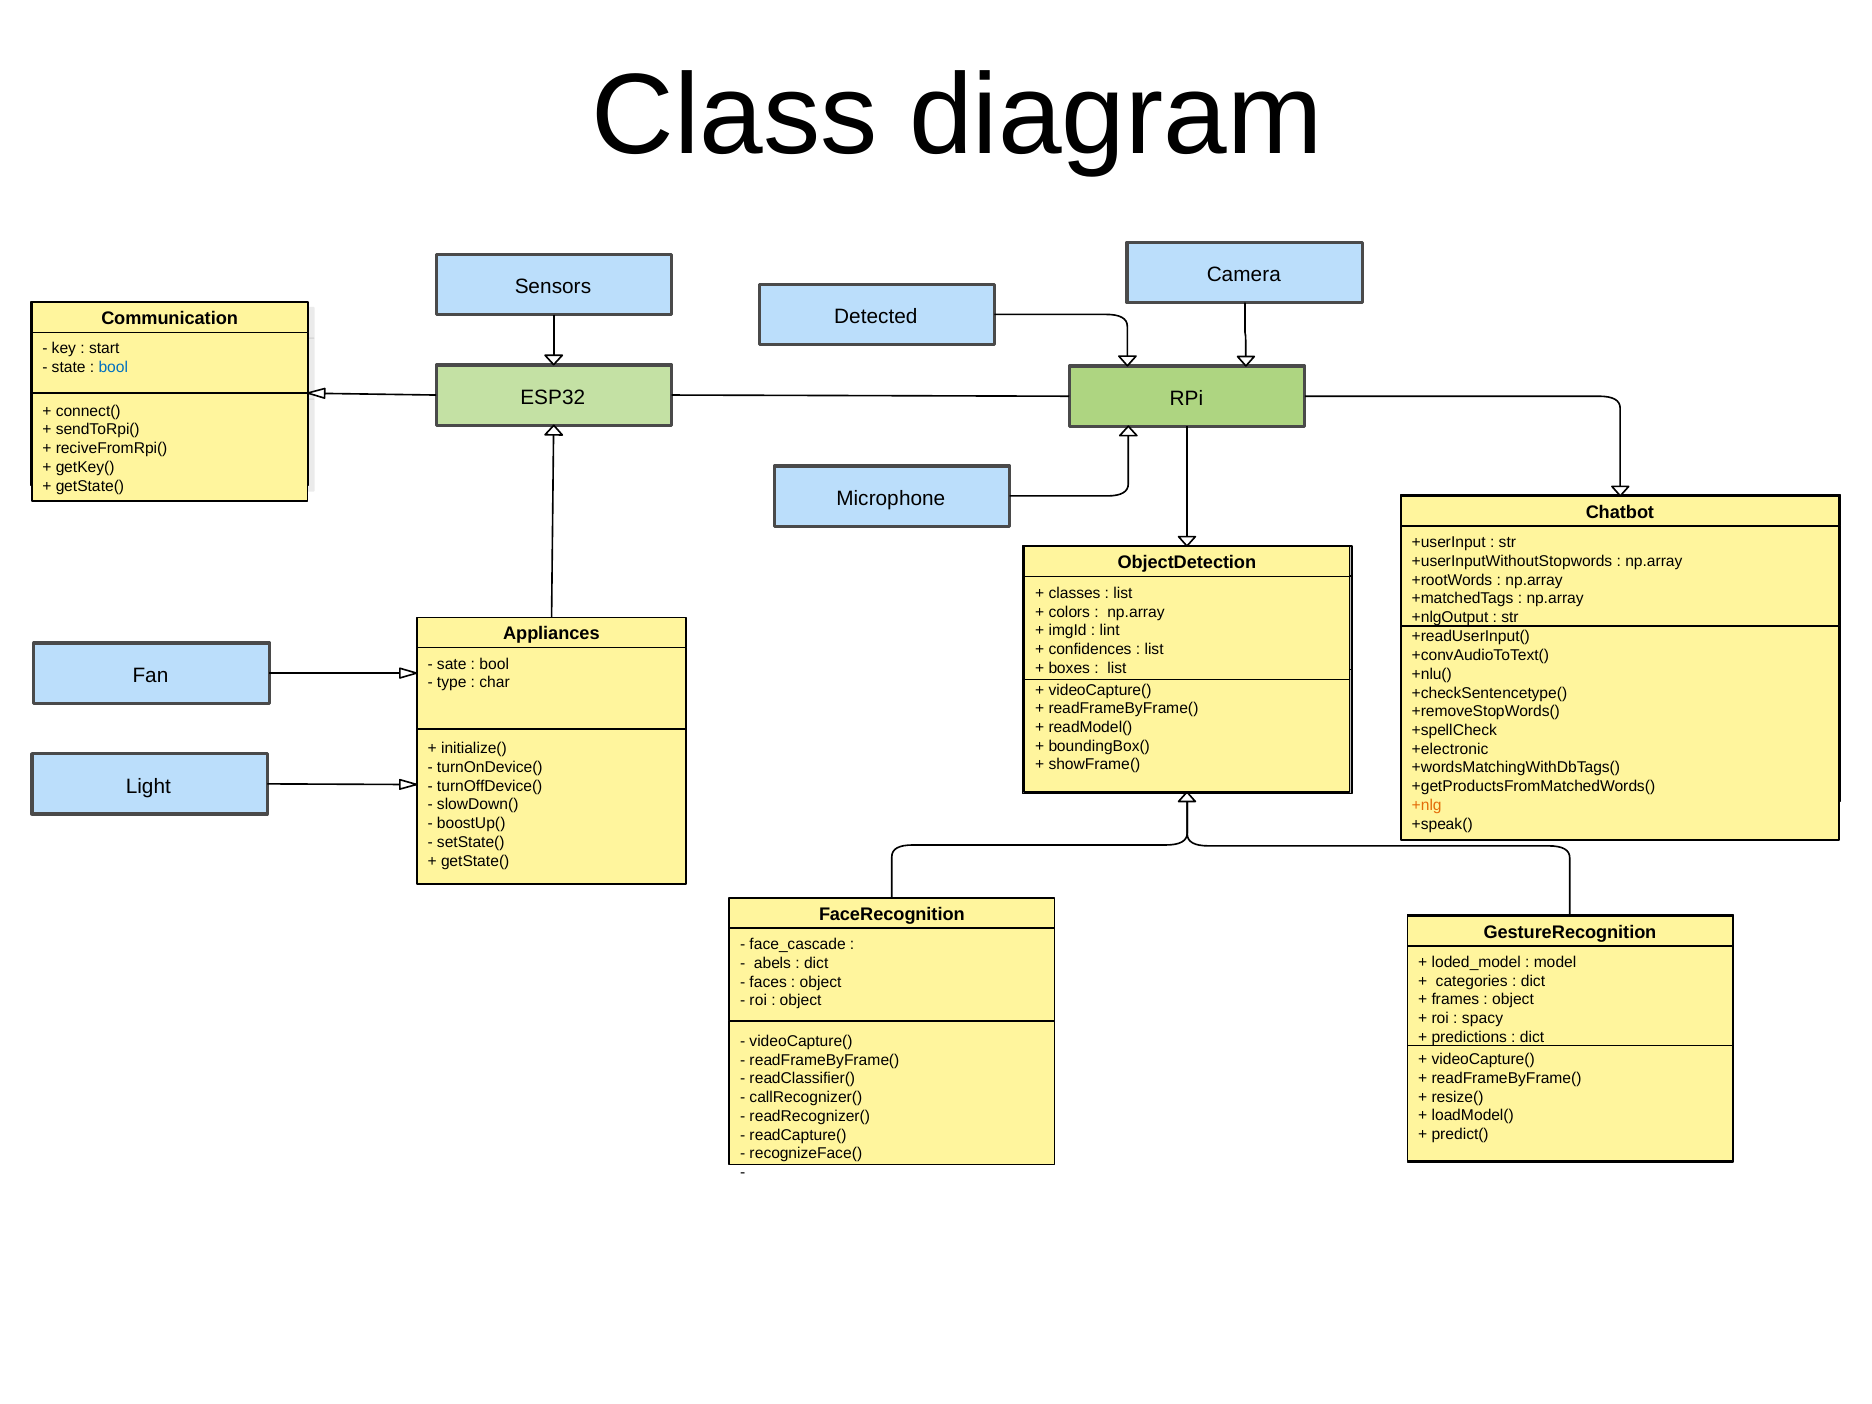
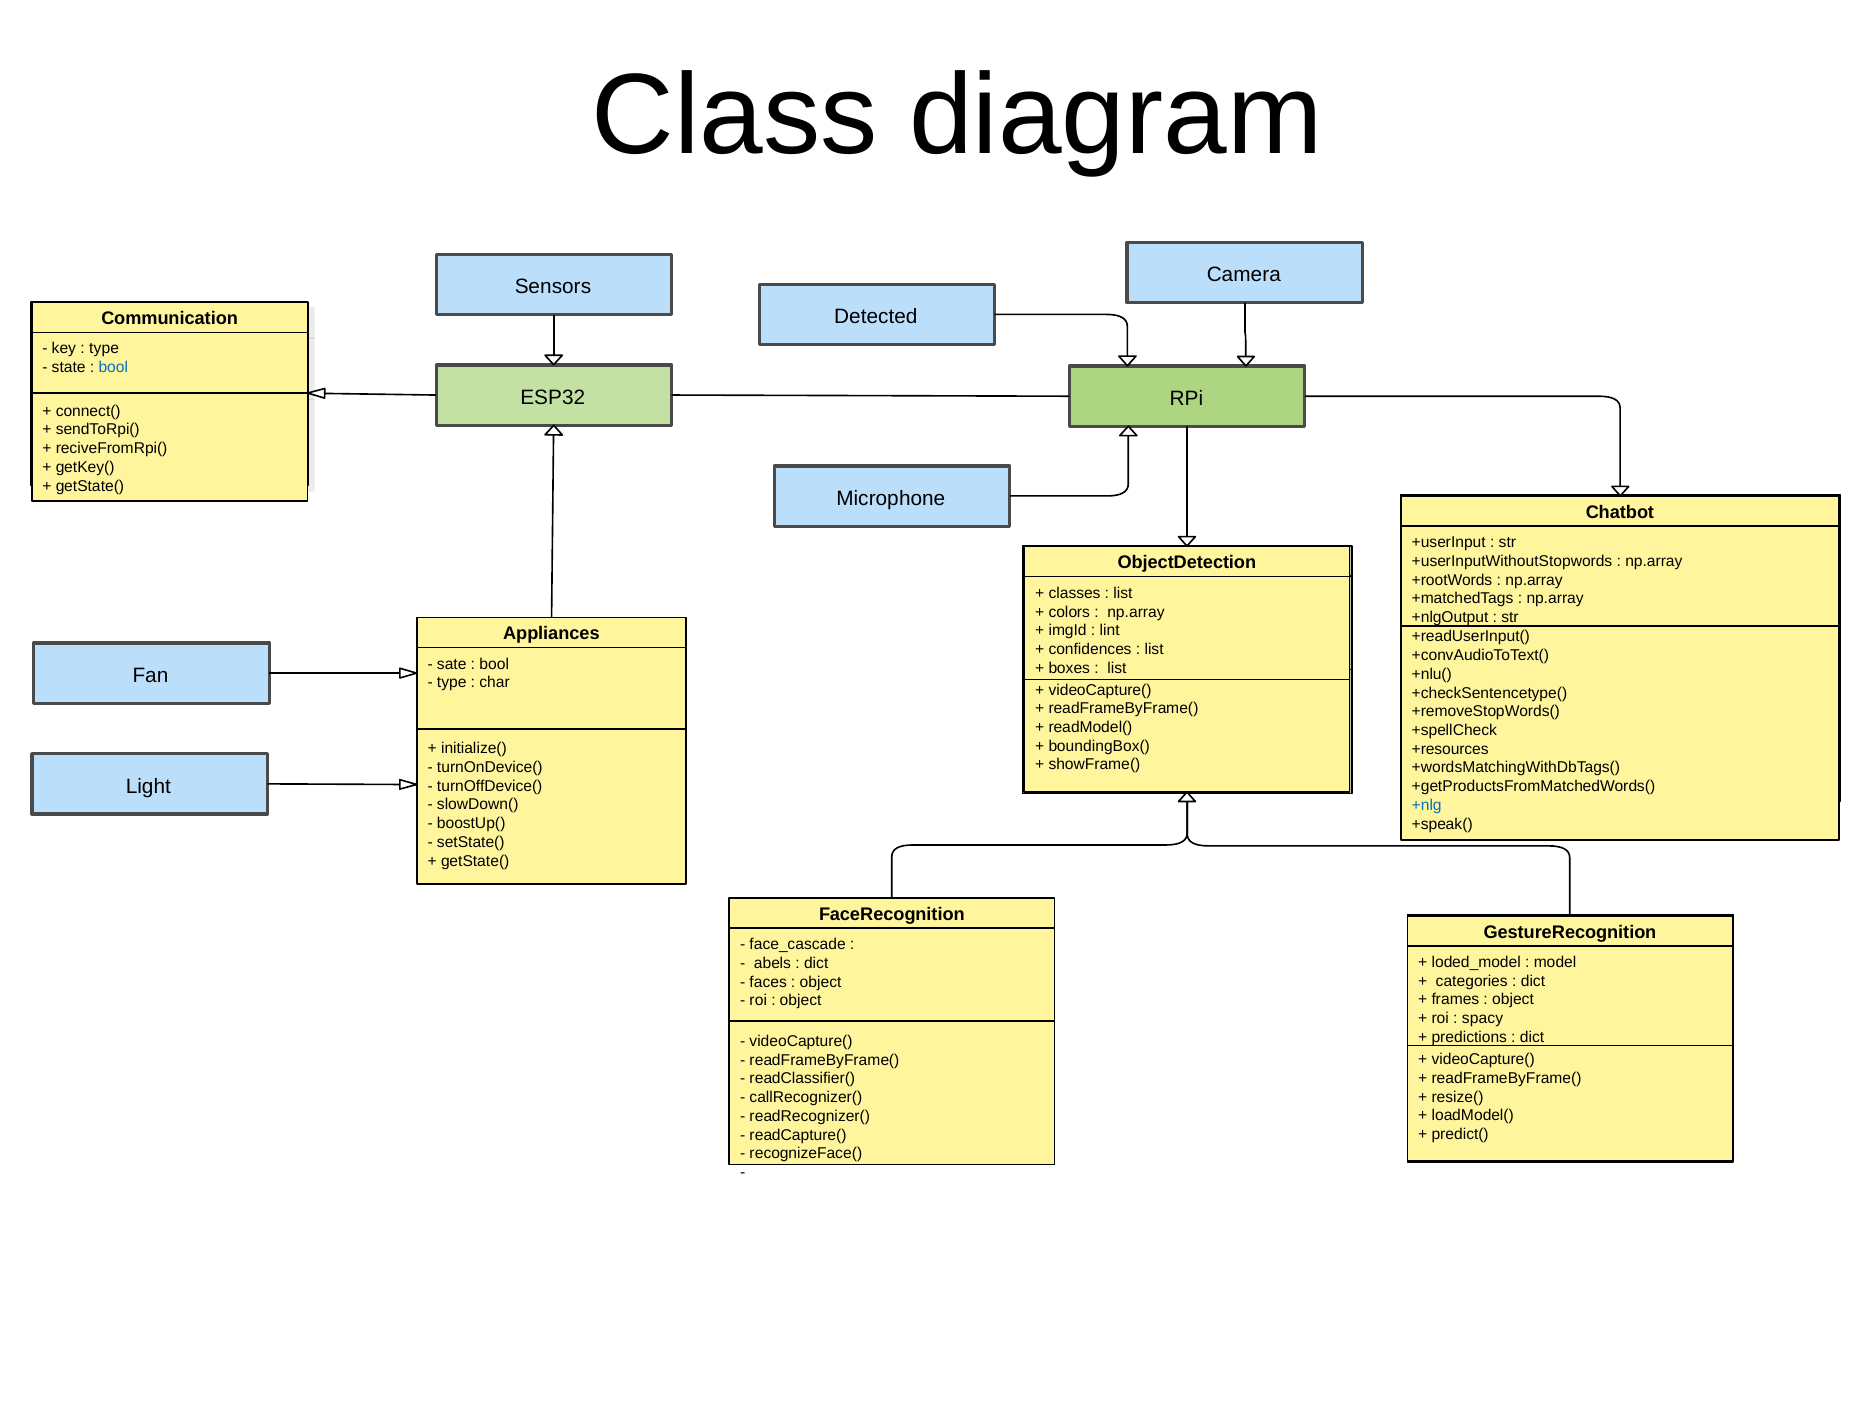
start: start -> type (104, 349)
+electronic: +electronic -> +resources (1450, 749)
+nlg colour: orange -> blue (1427, 805)
